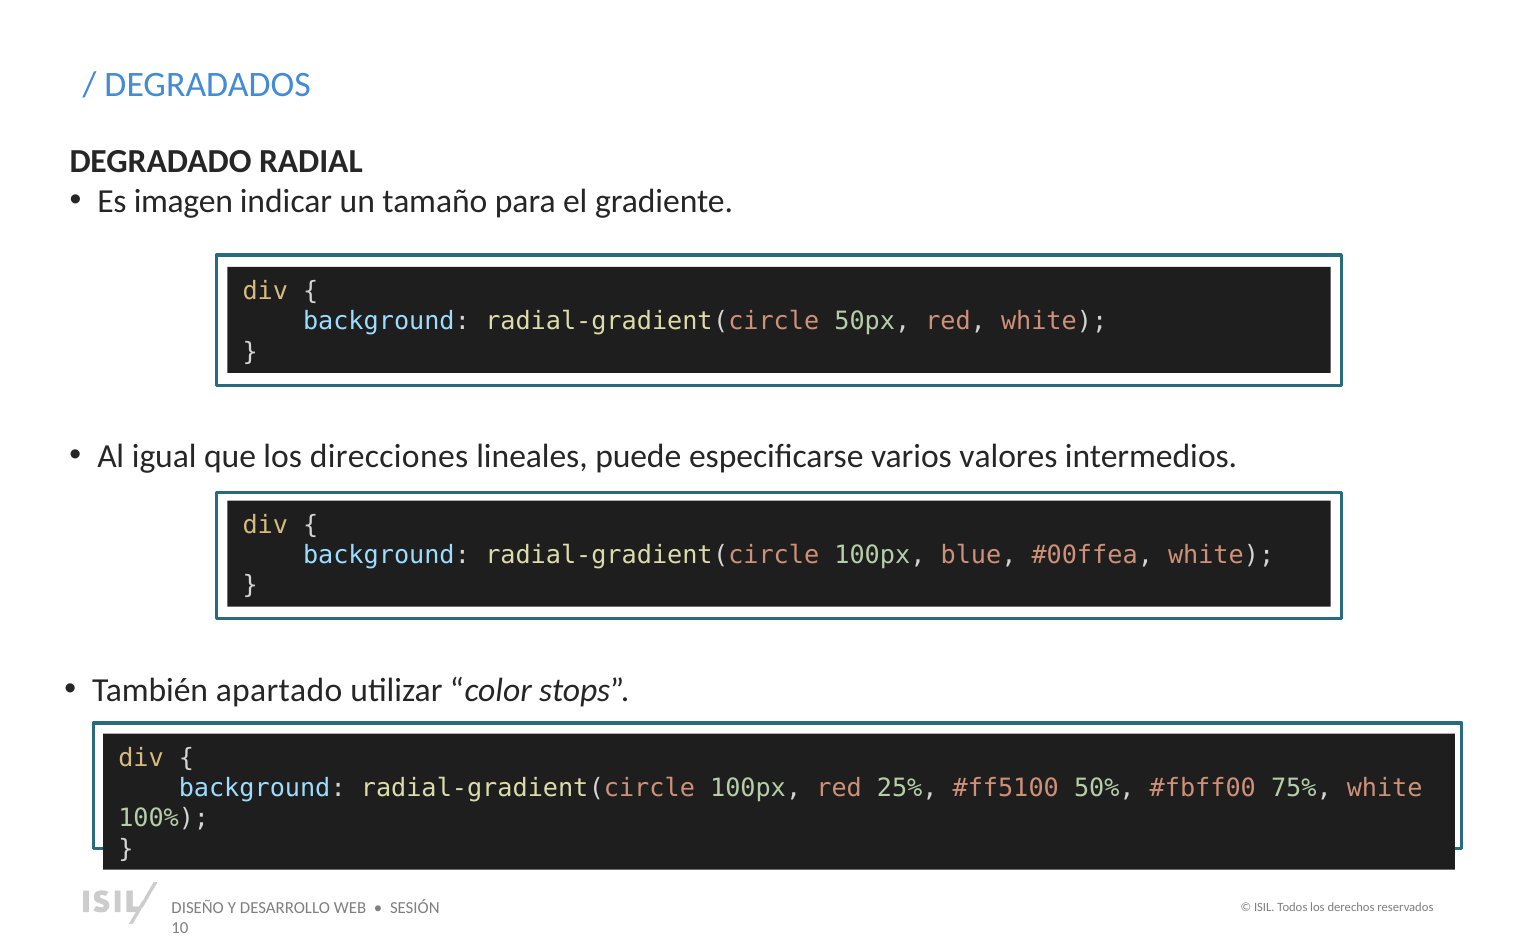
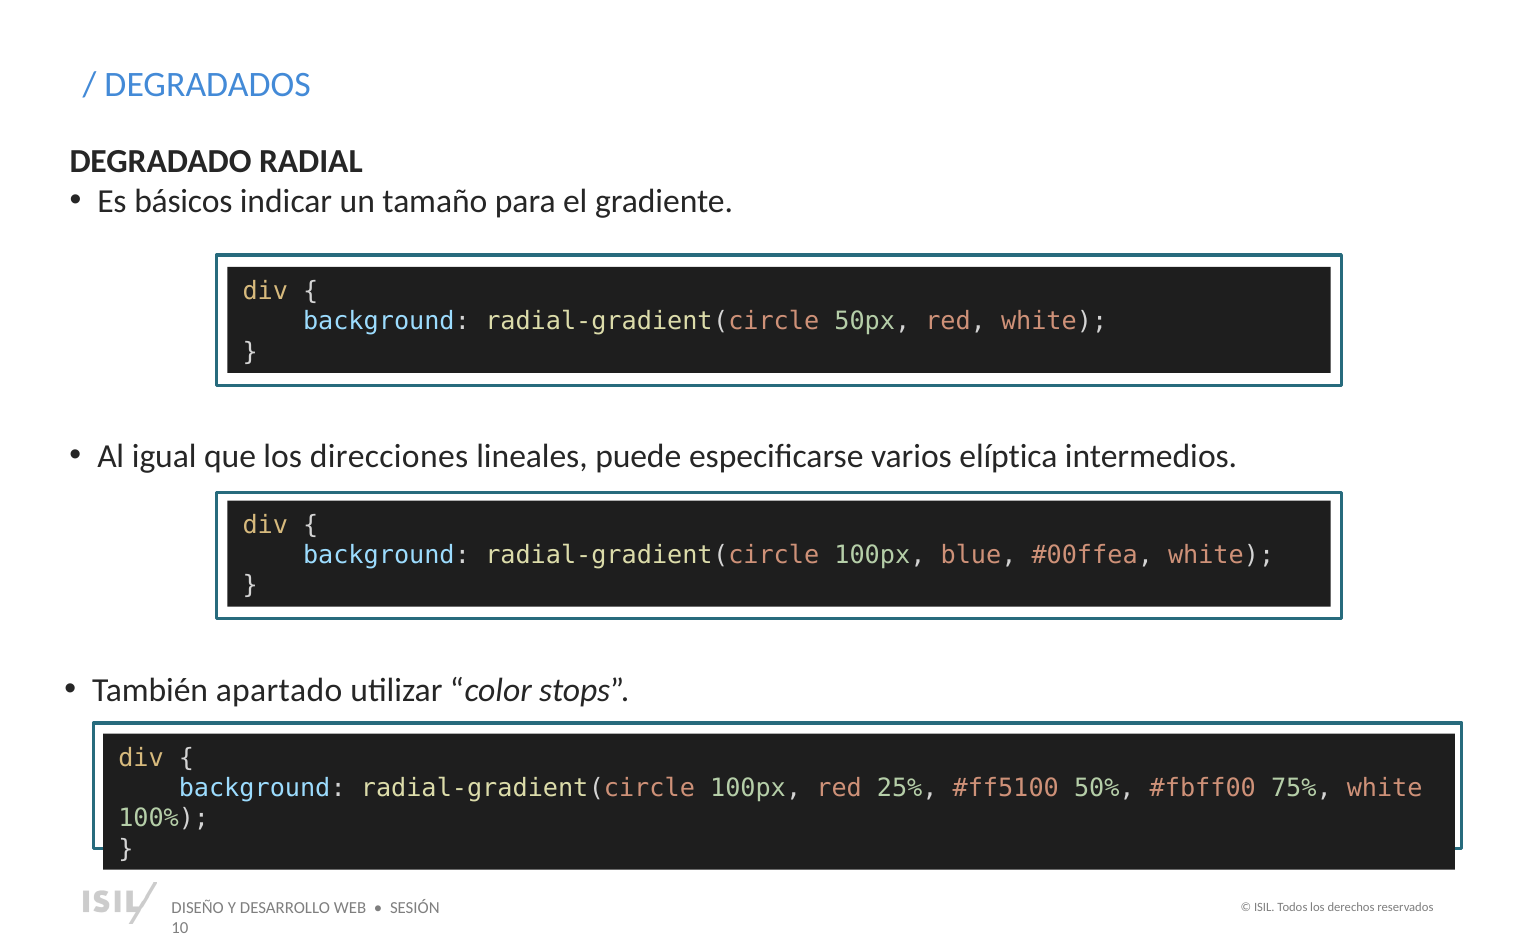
imagen: imagen -> básicos (183, 202)
valores: valores -> elíptica (1008, 456)
